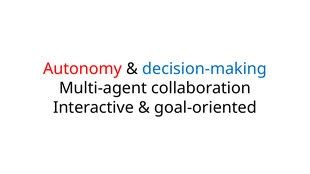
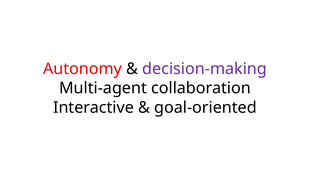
decision-making colour: blue -> purple (205, 69)
